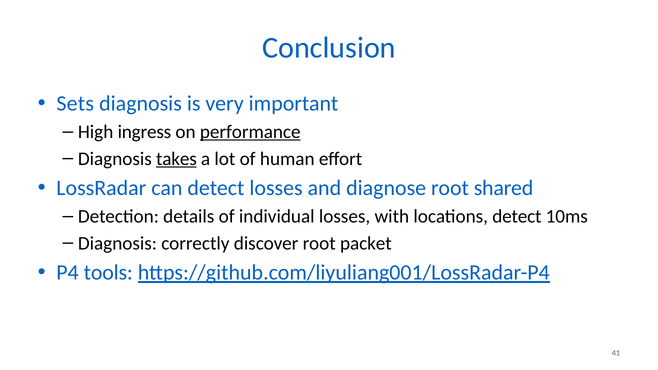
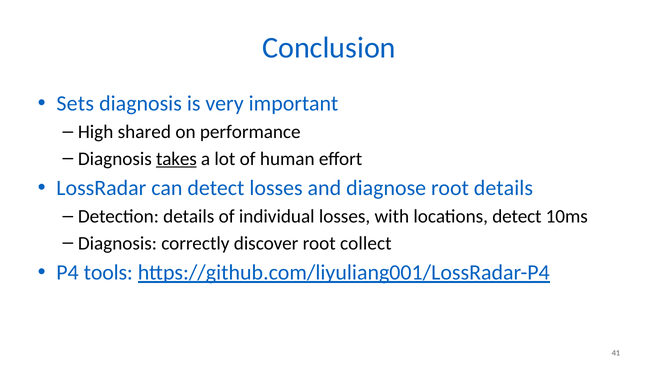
ingress: ingress -> shared (144, 132)
performance underline: present -> none (250, 132)
root shared: shared -> details (503, 188)
packet: packet -> collect (366, 243)
